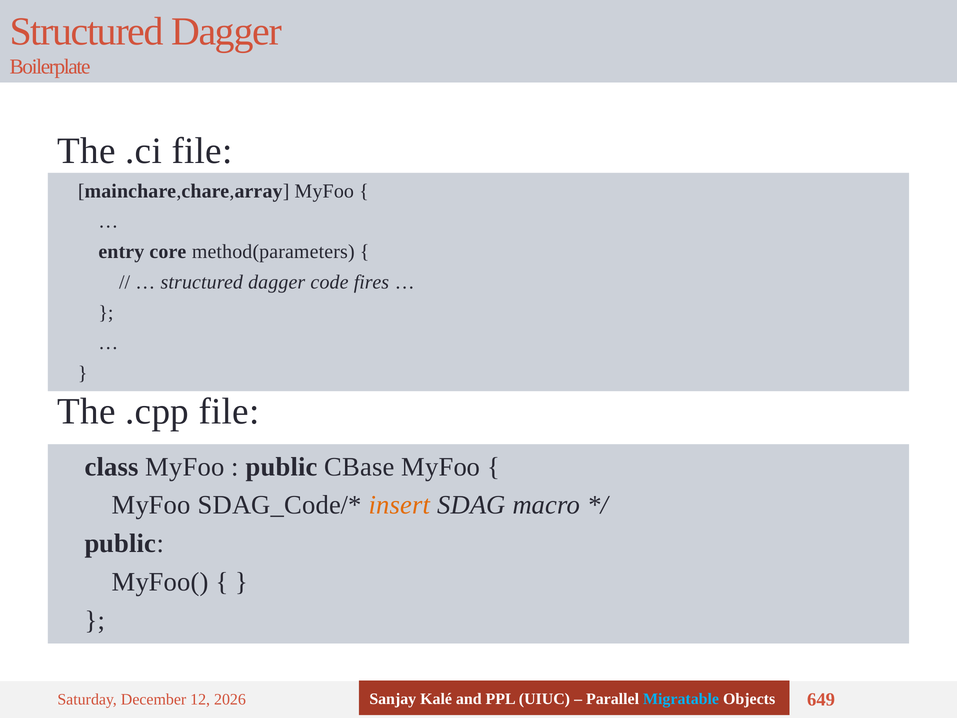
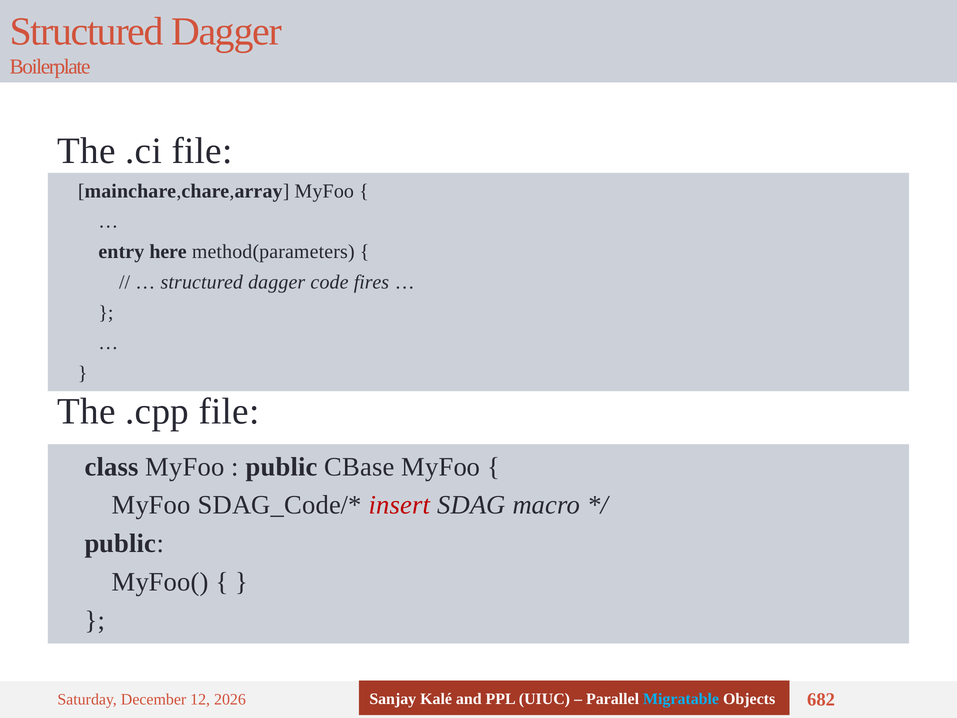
core: core -> here (168, 252)
insert colour: orange -> red (400, 505)
649: 649 -> 682 (821, 699)
